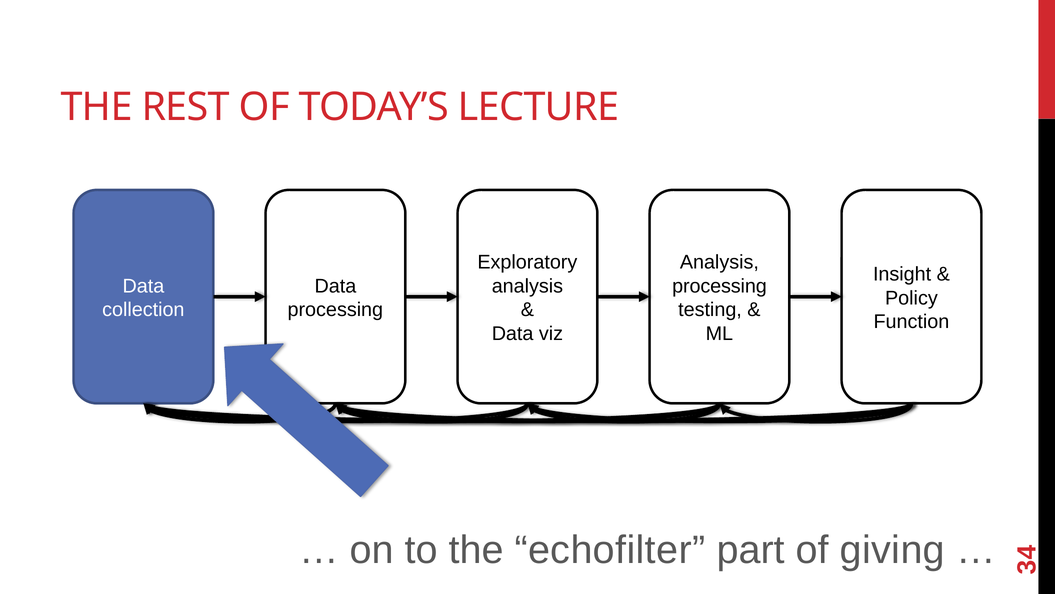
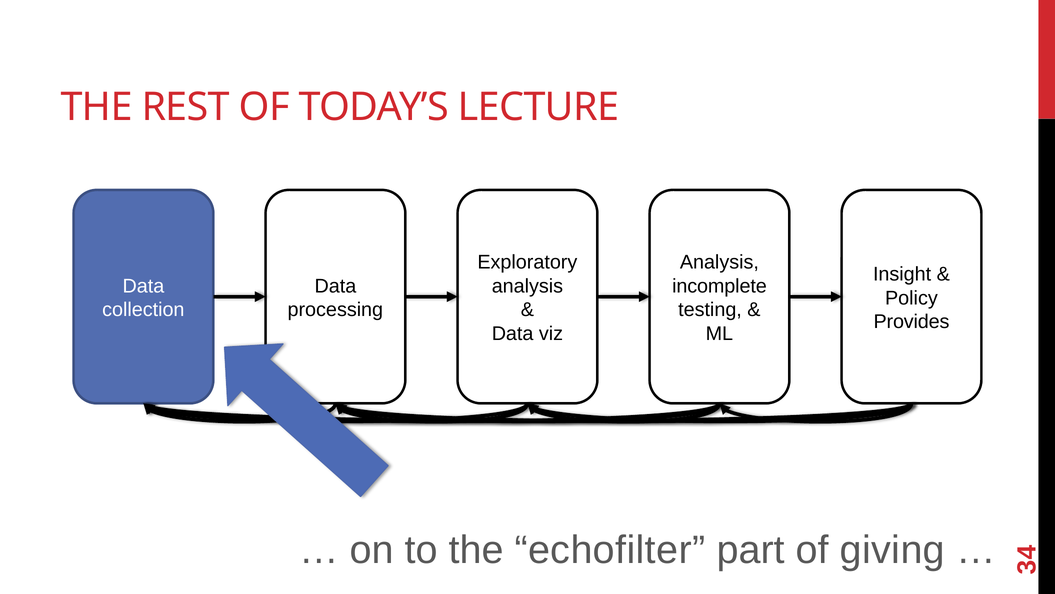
processing: processing -> incomplete (719, 286)
Function: Function -> Provides (911, 321)
